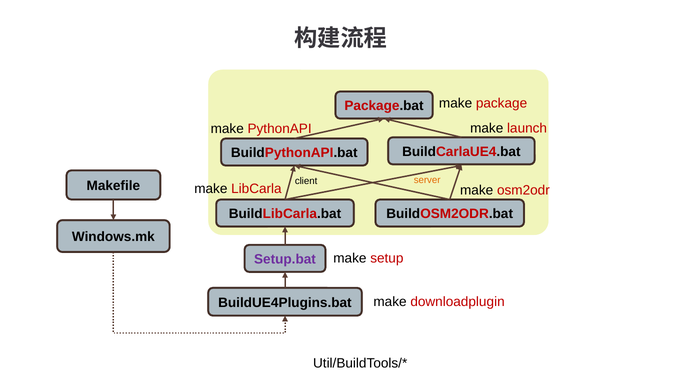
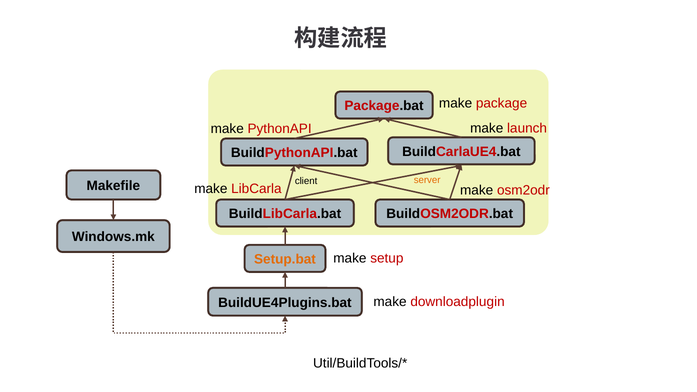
Setup.bat colour: purple -> orange (285, 259)
